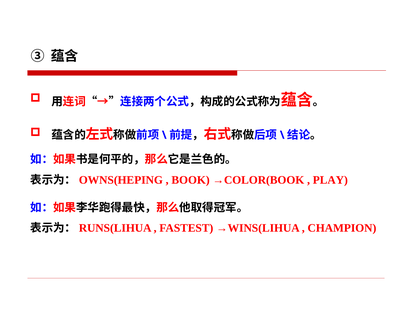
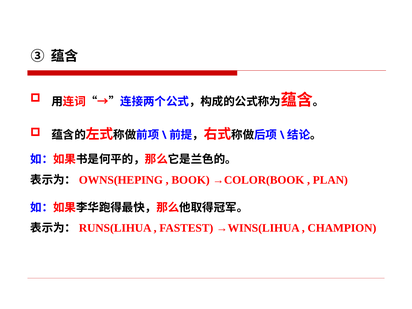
PLAY: PLAY -> PLAN (330, 180)
